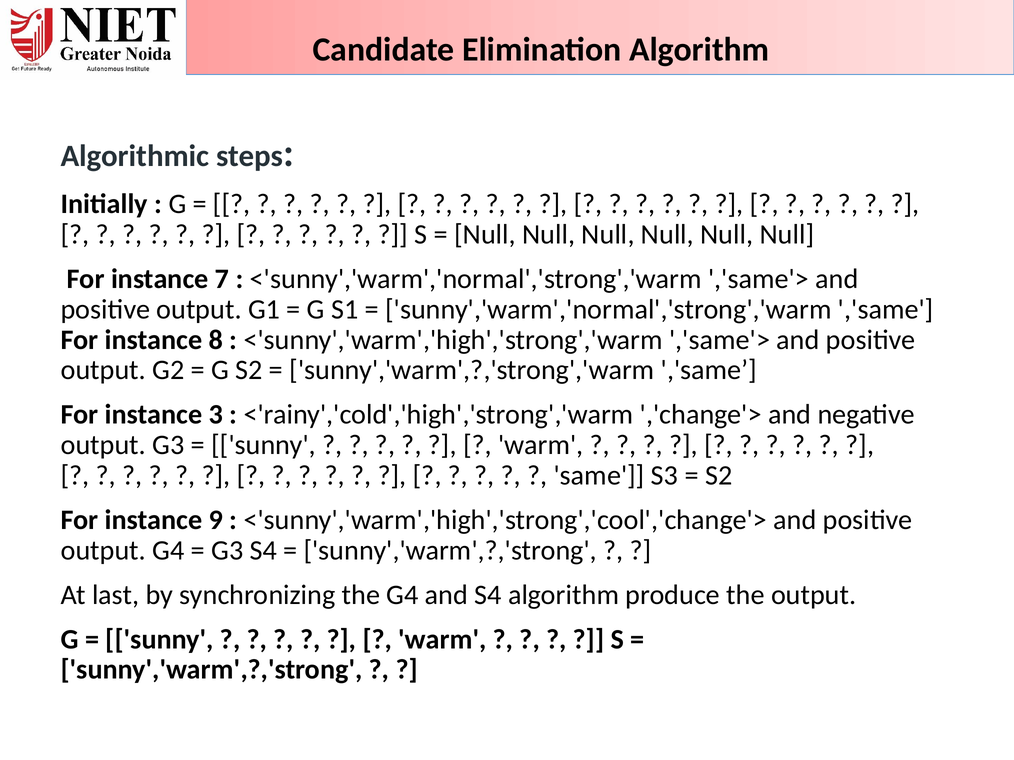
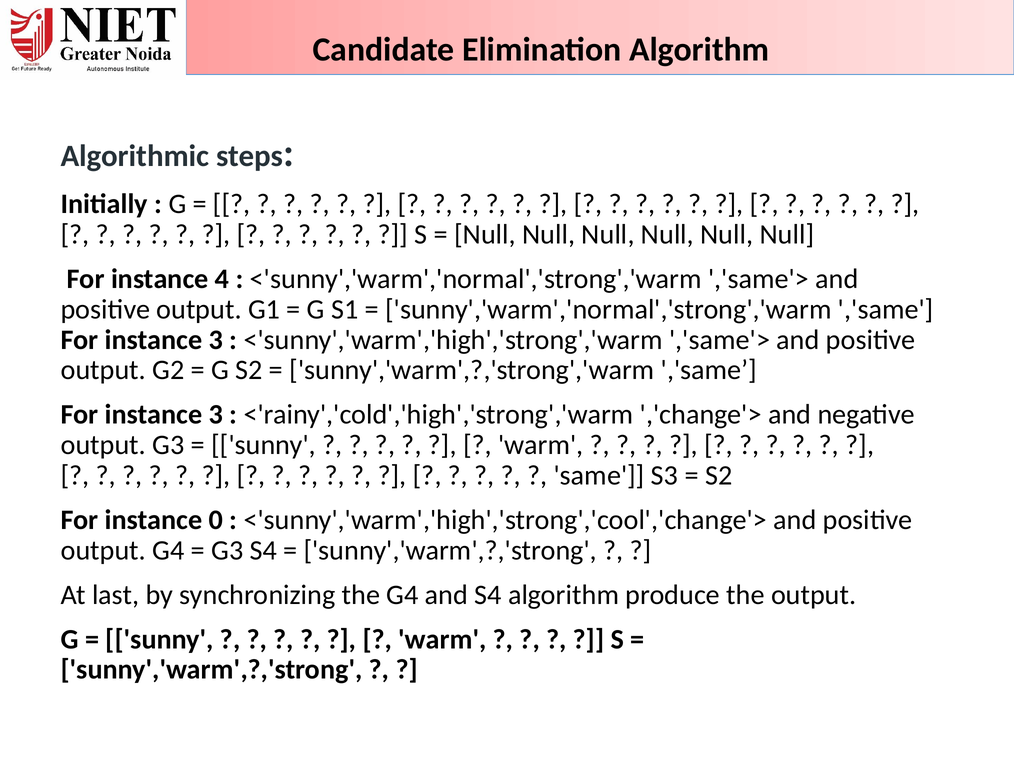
7: 7 -> 4 (222, 279)
8: 8 -> 3 (216, 340)
9: 9 -> 0 (216, 520)
